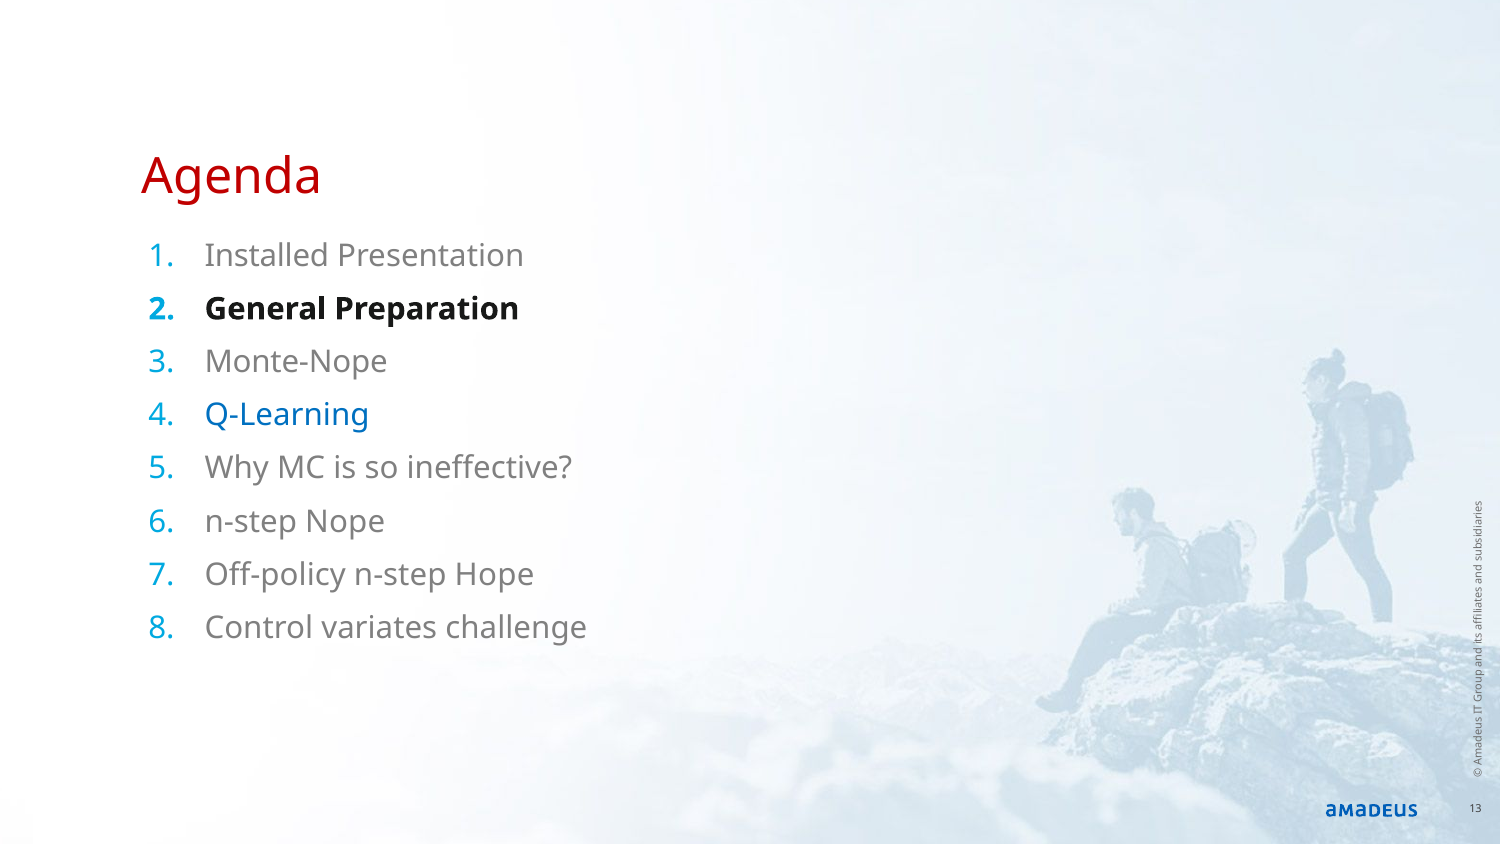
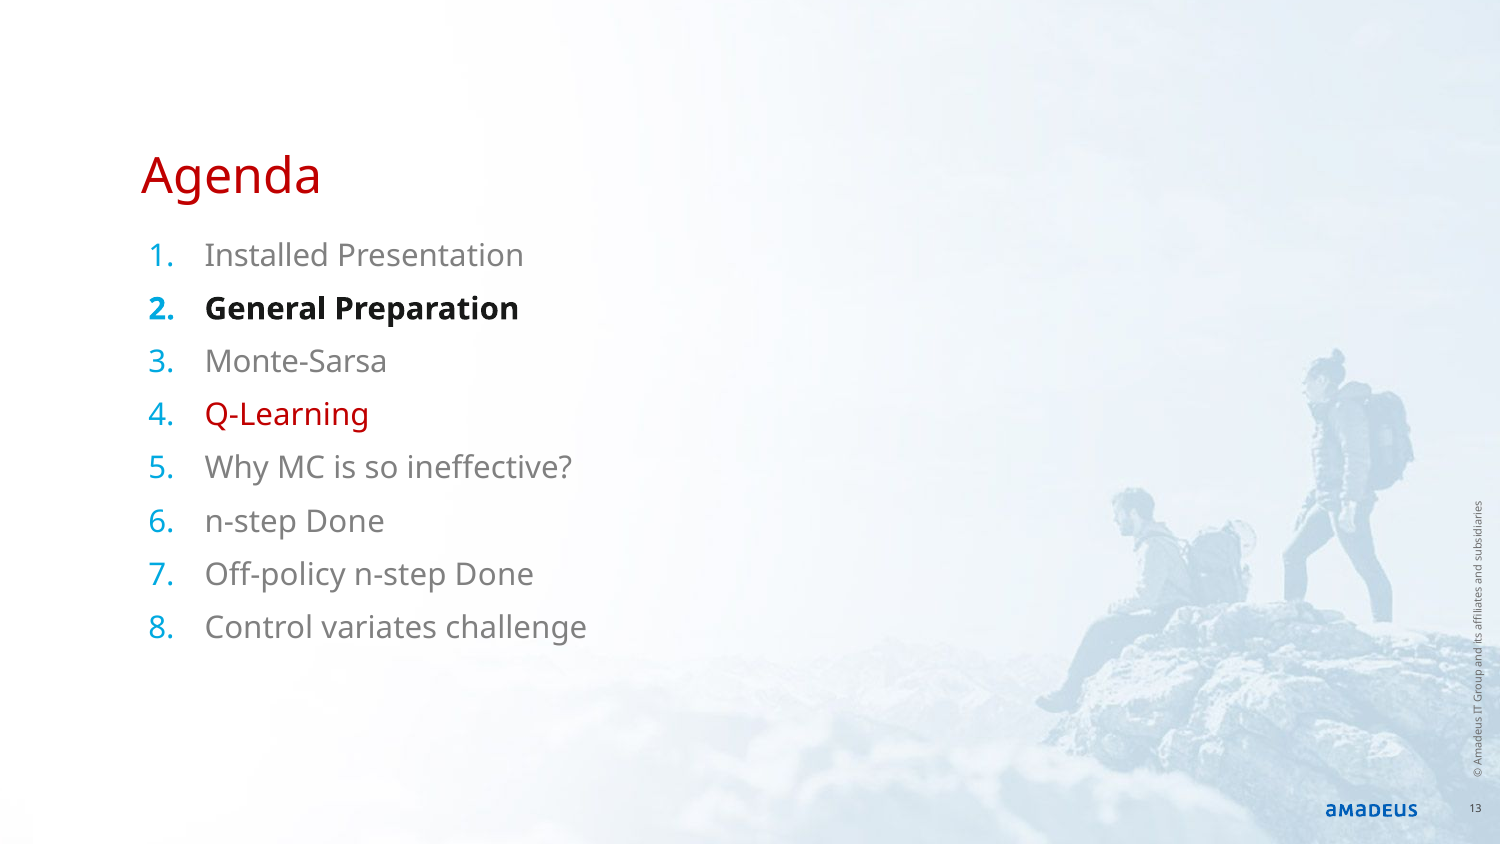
Monte-Nope: Monte-Nope -> Monte-Sarsa (296, 362)
Q-Learning colour: blue -> red (287, 415)
Nope: Nope -> Done (345, 522)
Off-policy n-step Hope: Hope -> Done (495, 575)
